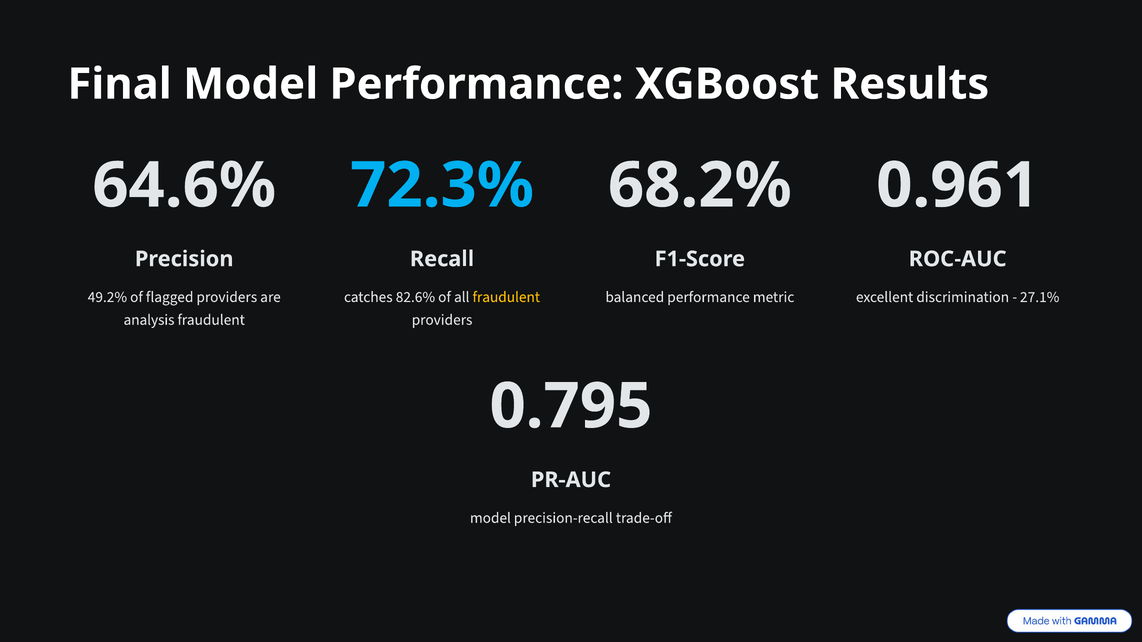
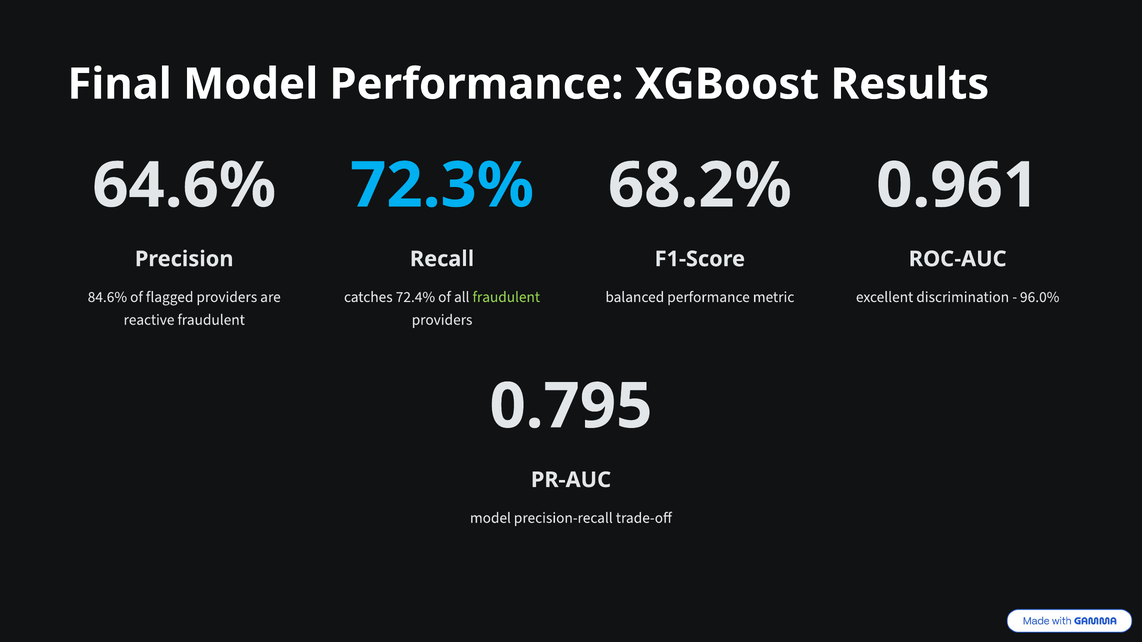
49.2%: 49.2% -> 84.6% (107, 297)
82.6%: 82.6% -> 72.4% (415, 297)
fraudulent colour: yellow -> light green (506, 297)
27.1%: 27.1% -> 96.0% (1040, 297)
analysis: analysis -> reactive (149, 320)
